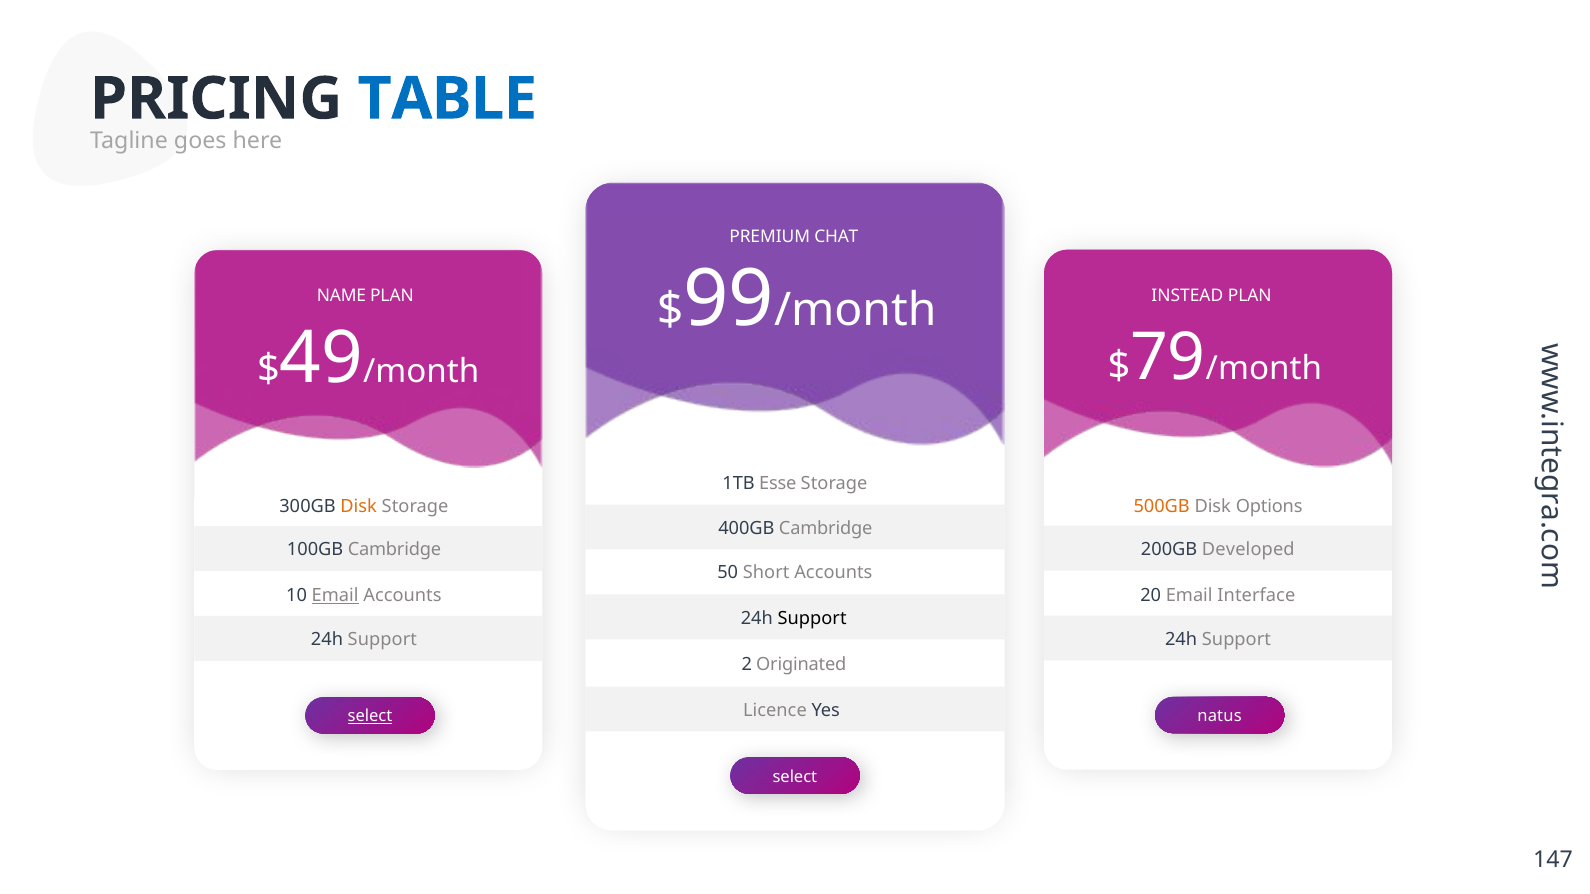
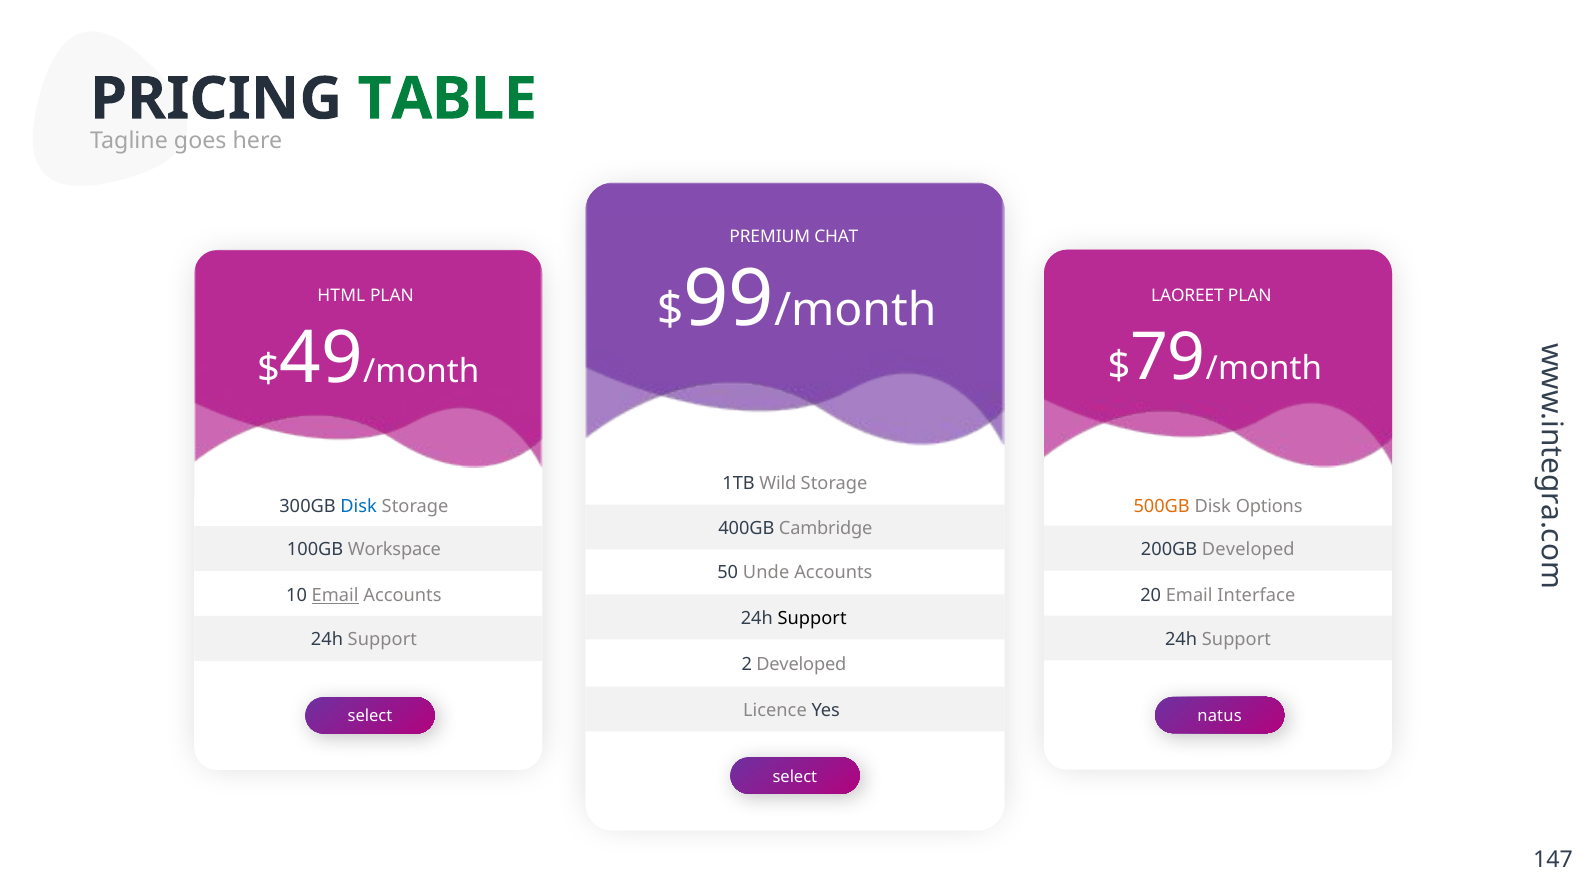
TABLE colour: blue -> green (447, 99)
INSTEAD: INSTEAD -> LAOREET (1187, 296)
NAME: NAME -> HTML (341, 296)
Esse: Esse -> Wild (778, 484)
Disk colour: orange -> blue (359, 507)
100GB Cambridge: Cambridge -> Workspace (394, 550)
Short: Short -> Unde (766, 573)
2 Originated: Originated -> Developed (801, 664)
select underline: present -> none (370, 717)
